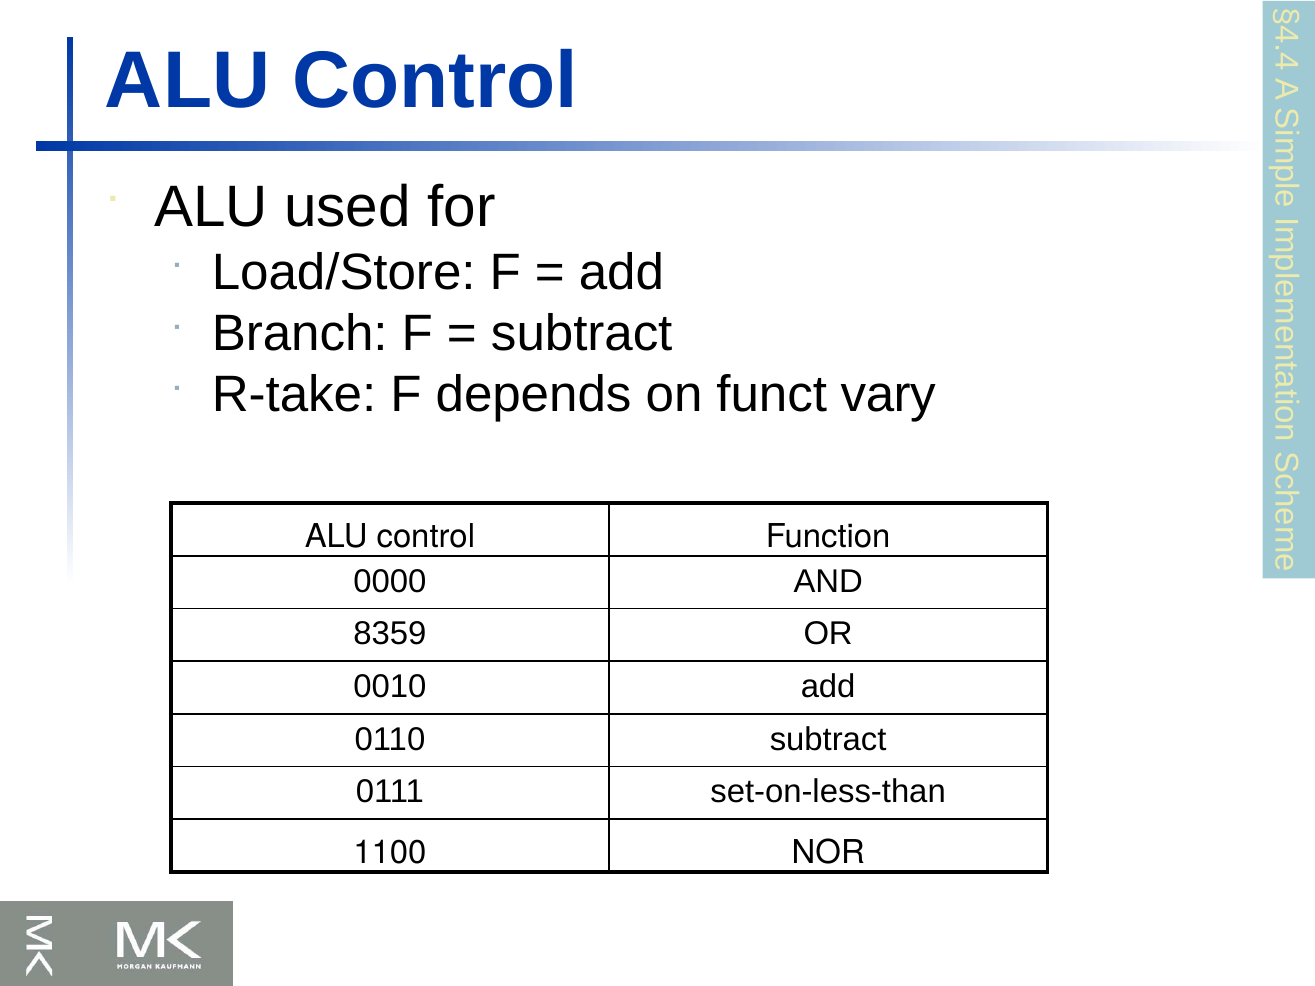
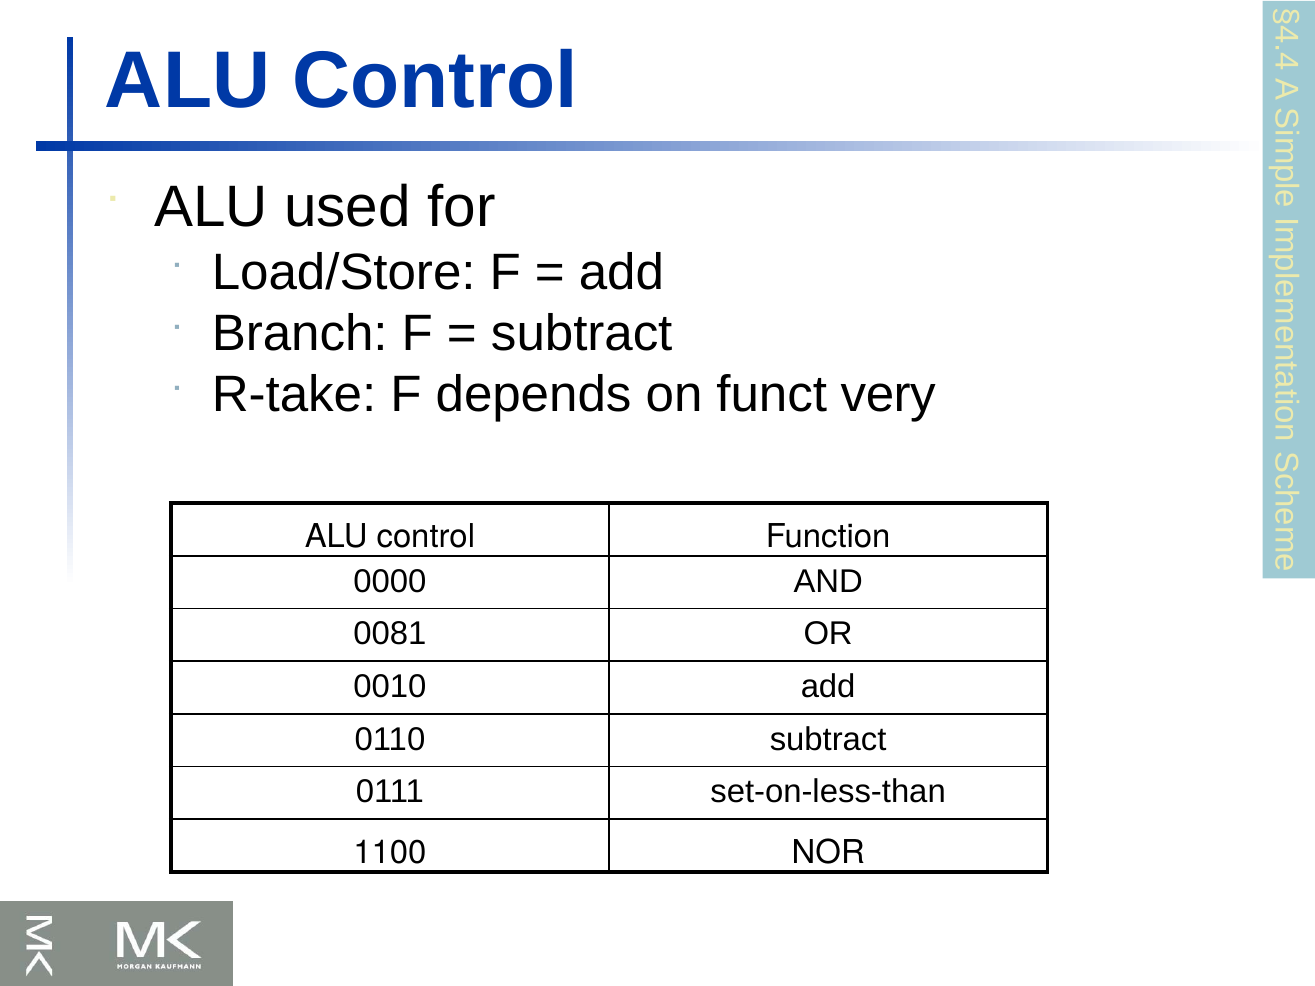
vary: vary -> very (888, 395)
8359: 8359 -> 0081 (390, 634)
